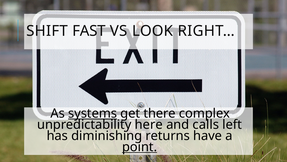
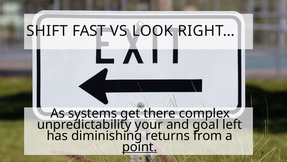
systems underline: present -> none (93, 113)
here: here -> your (149, 124)
calls: calls -> goal (206, 124)
have: have -> from (208, 135)
